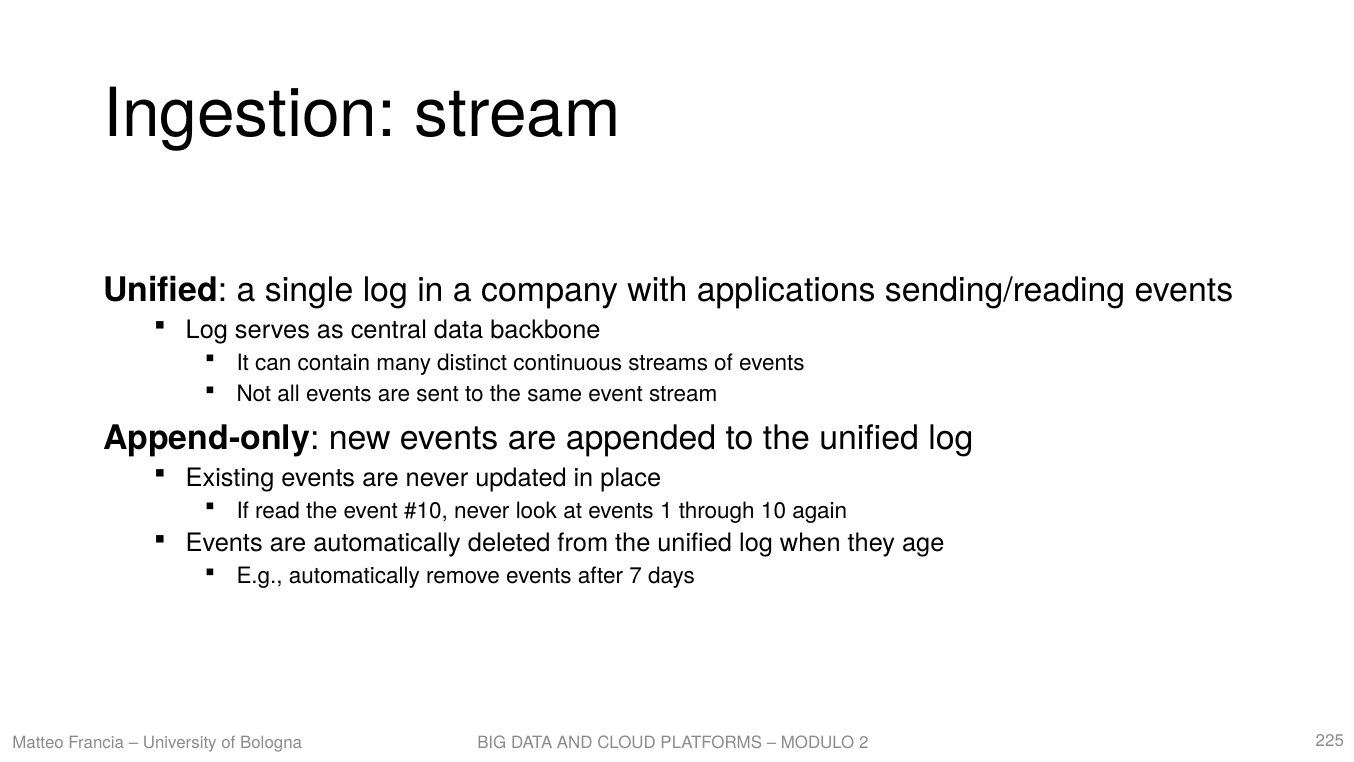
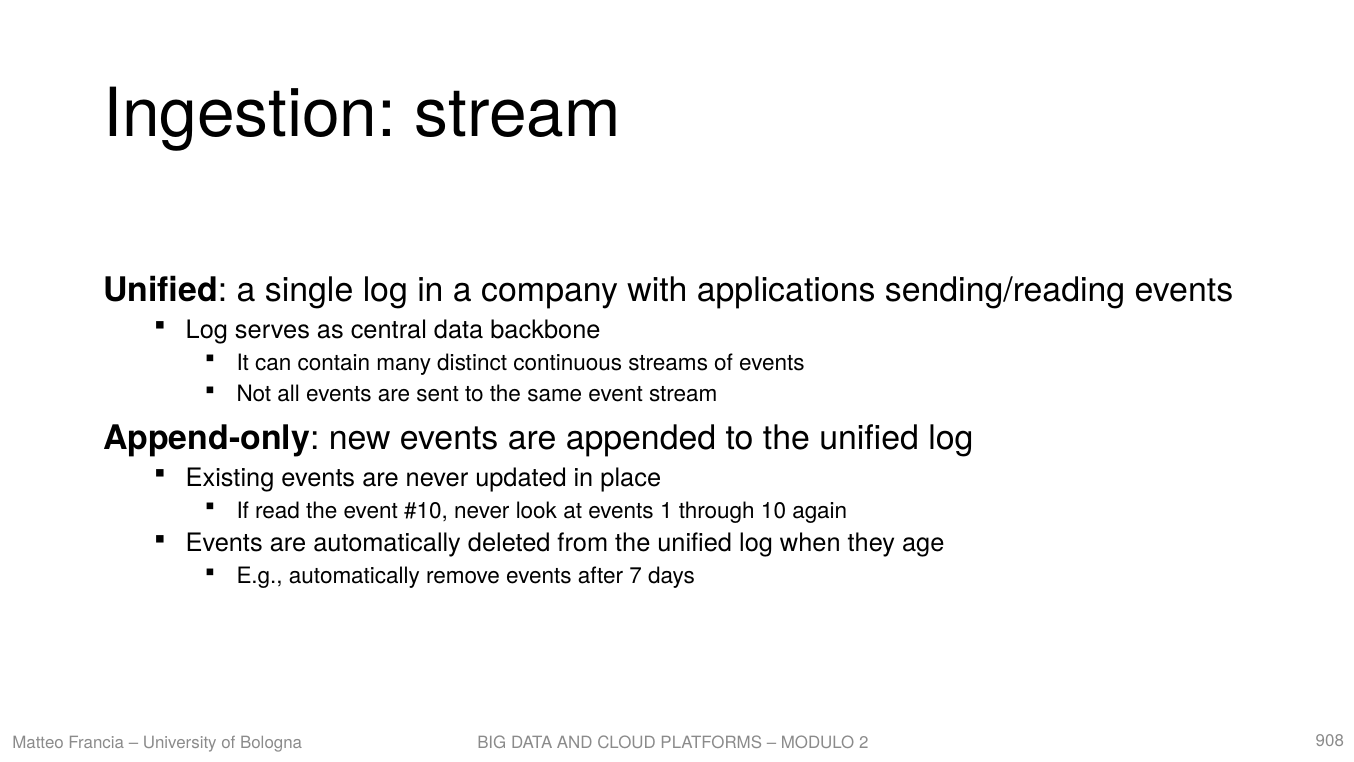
225: 225 -> 908 (1330, 741)
